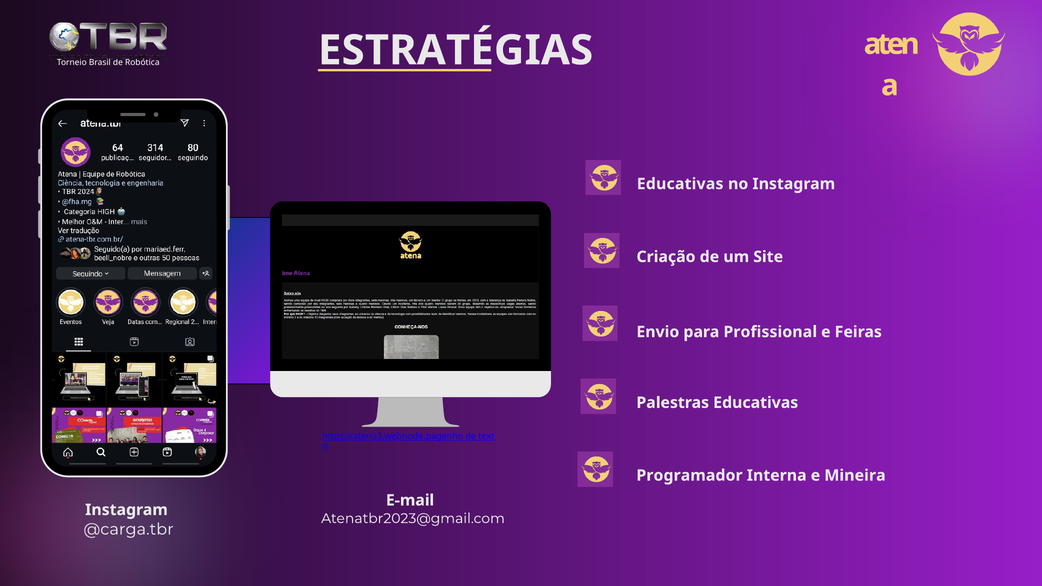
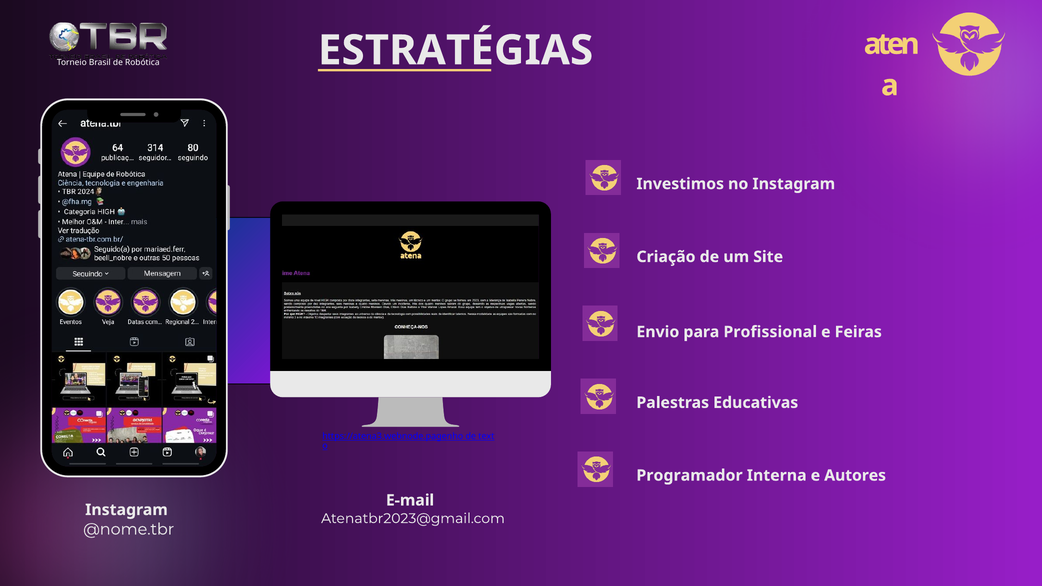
Educativas: Educativas -> Investimos (680, 184)
Mineira: Mineira -> Autores (855, 476)
@carga.tbr: @carga.tbr -> @nome.tbr (129, 529)
